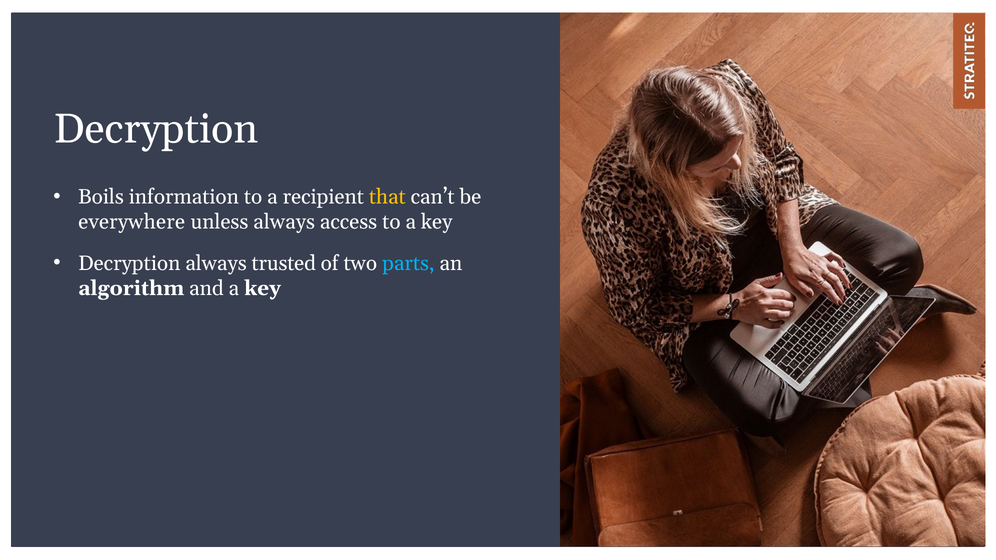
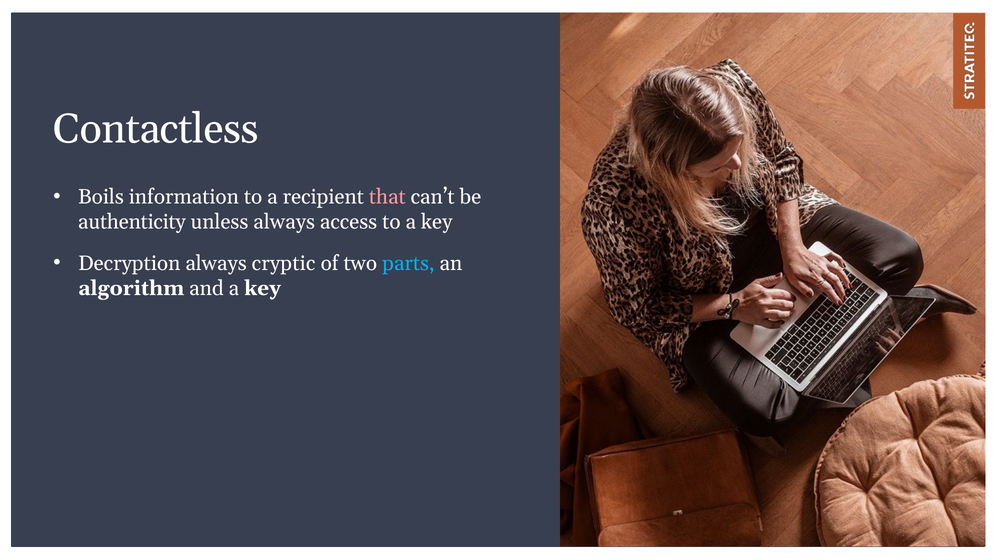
Decryption: Decryption -> Contactless (156, 129)
that colour: yellow -> pink (387, 197)
everywhere: everywhere -> authenticity (132, 222)
trusted: trusted -> cryptic (284, 263)
